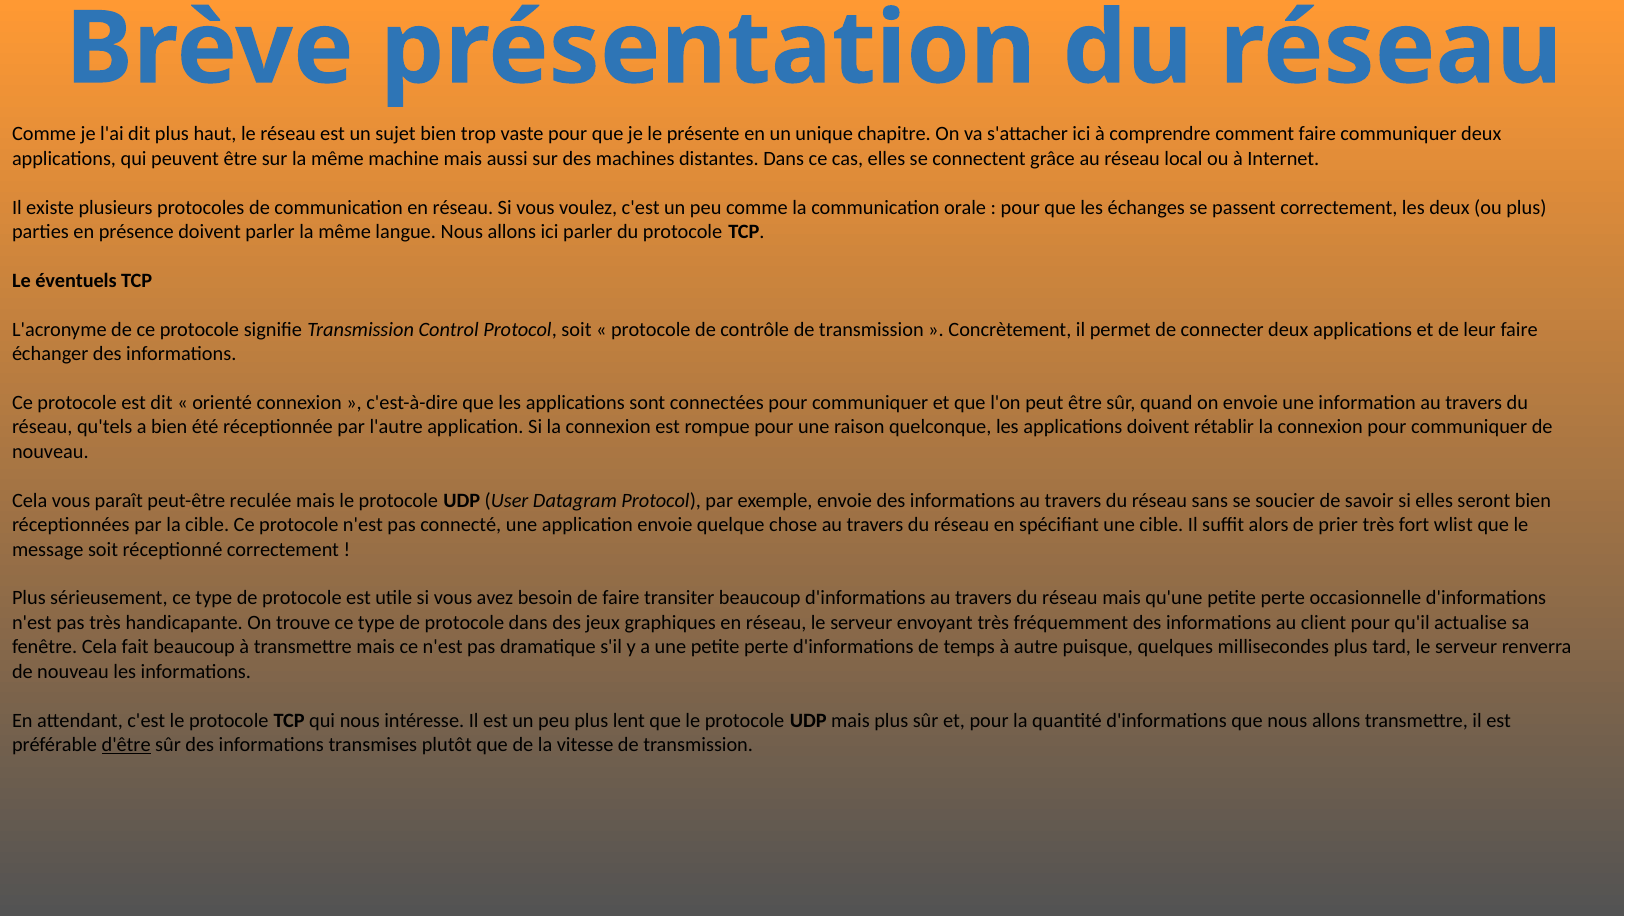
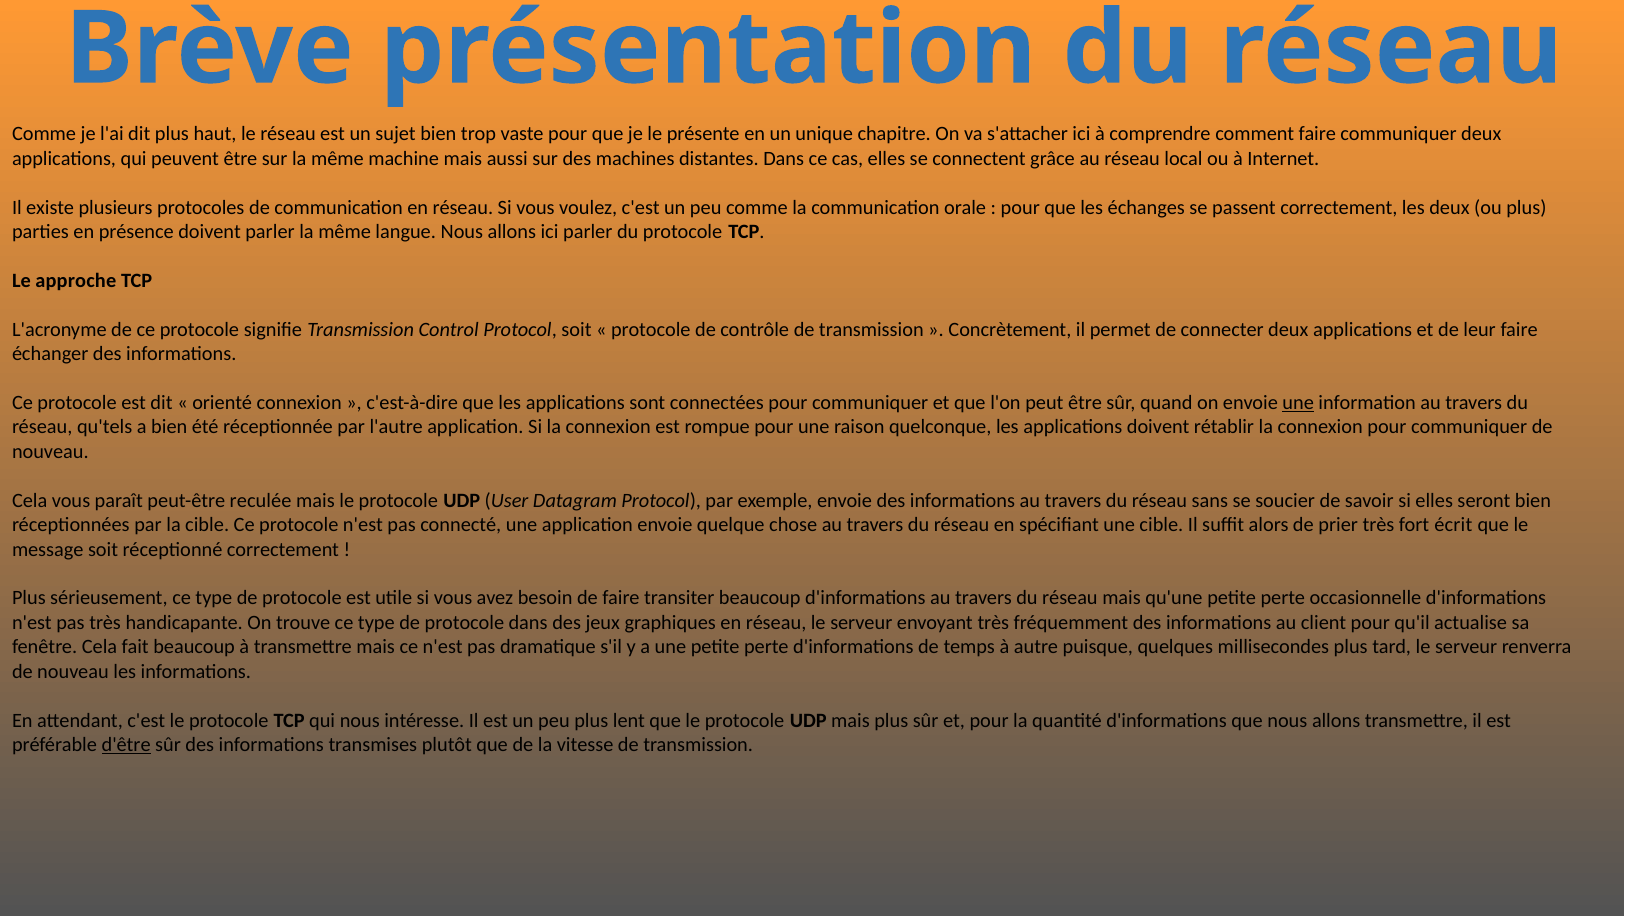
éventuels: éventuels -> approche (76, 281)
une underline: none -> present (1298, 403)
wlist: wlist -> écrit (1453, 525)
